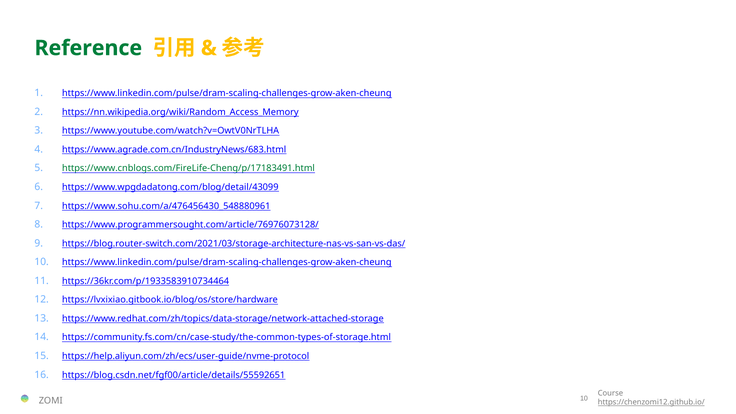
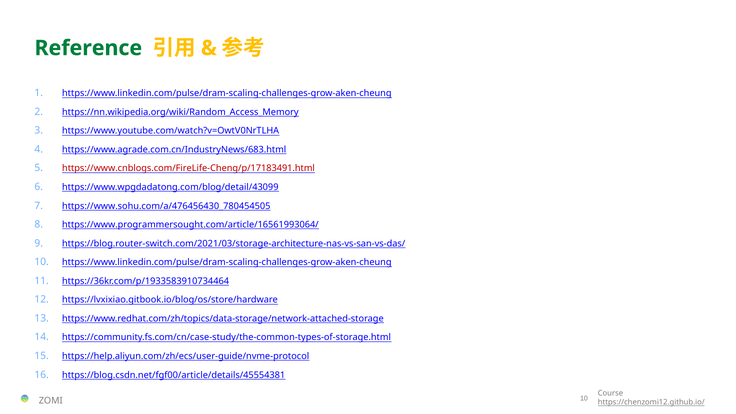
https://www.cnblogs.com/FireLife-Cheng/p/17183491.html colour: green -> red (188, 168)
https://www.sohu.com/a/476456430_548880961: https://www.sohu.com/a/476456430_548880961 -> https://www.sohu.com/a/476456430_780454505 (166, 206)
https://www.programmersought.com/article/76976073128/: https://www.programmersought.com/article/76976073128/ -> https://www.programmersought.com/article/16561993064/ (190, 225)
https://blog.csdn.net/fgf00/article/details/55592651: https://blog.csdn.net/fgf00/article/details/55592651 -> https://blog.csdn.net/fgf00/article/details/45554381 (174, 375)
